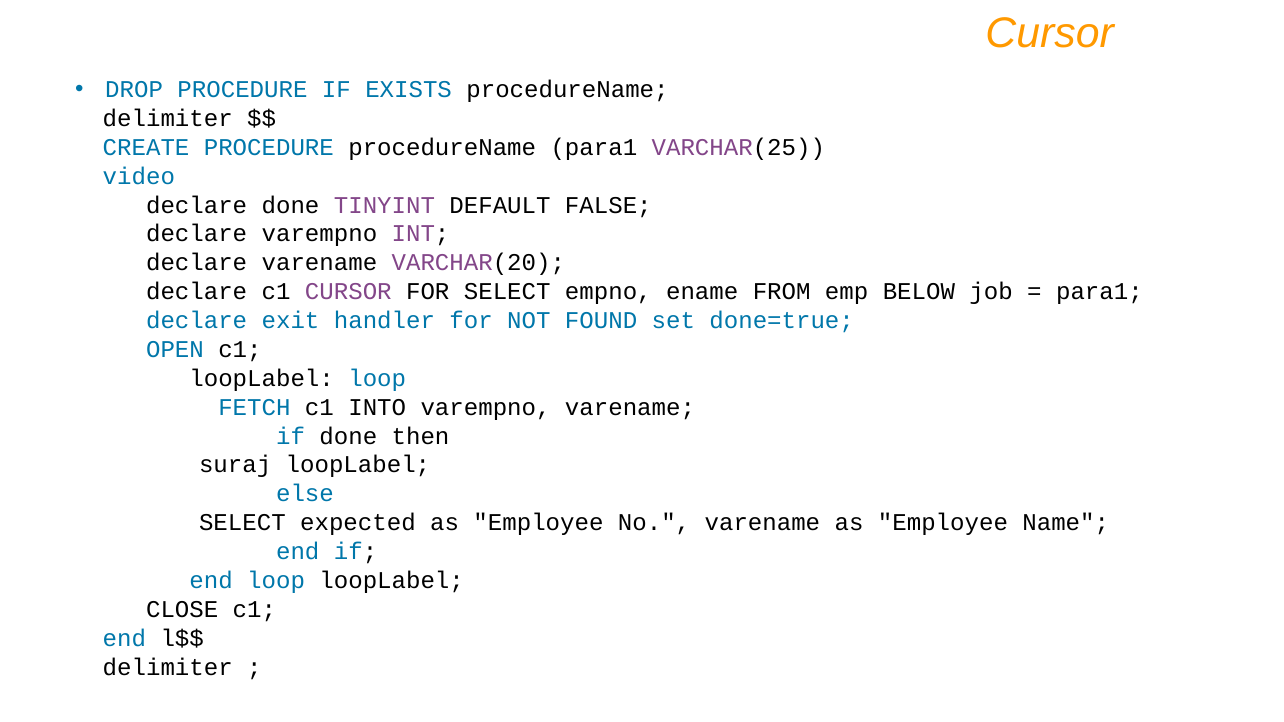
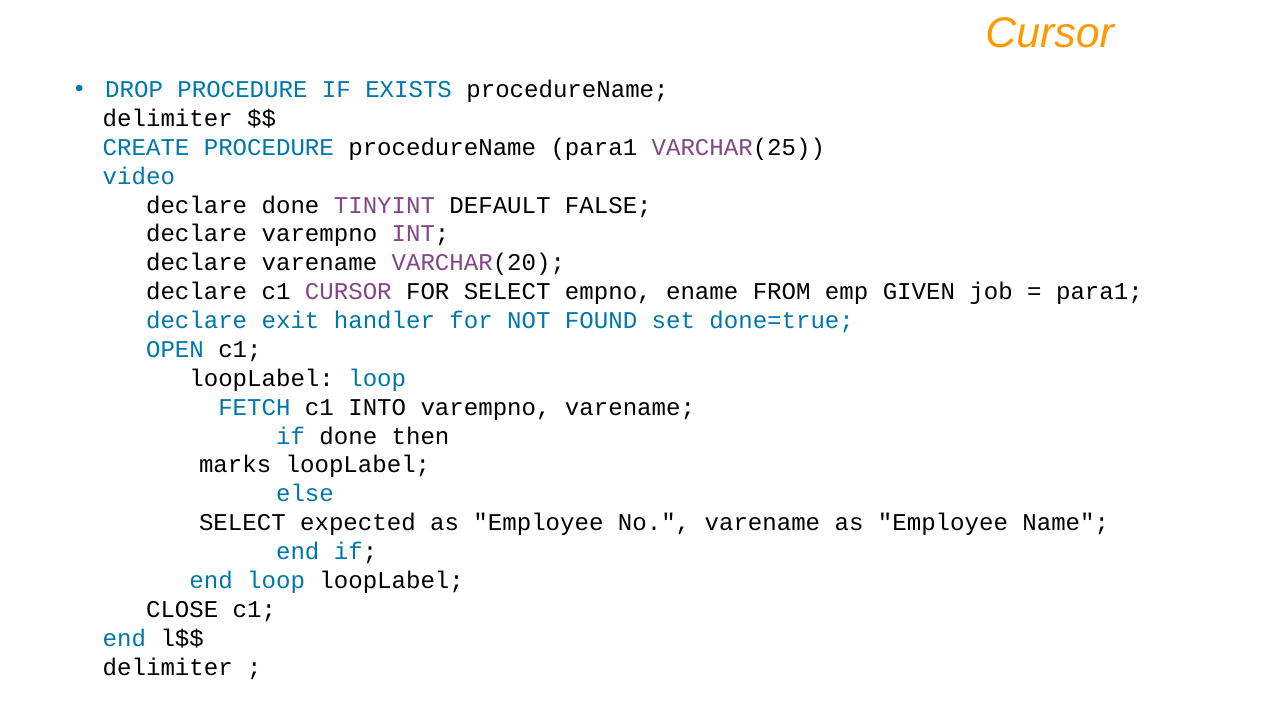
BELOW: BELOW -> GIVEN (919, 292)
suraj: suraj -> marks (235, 465)
